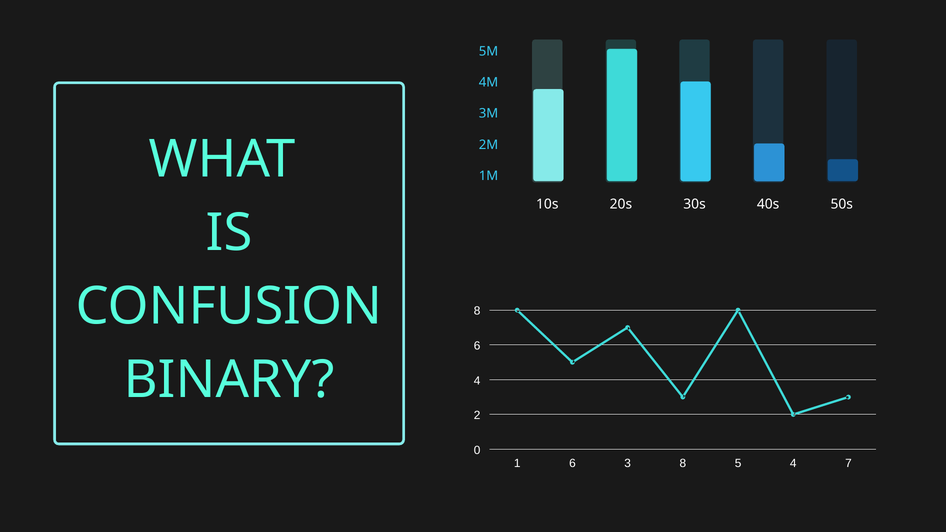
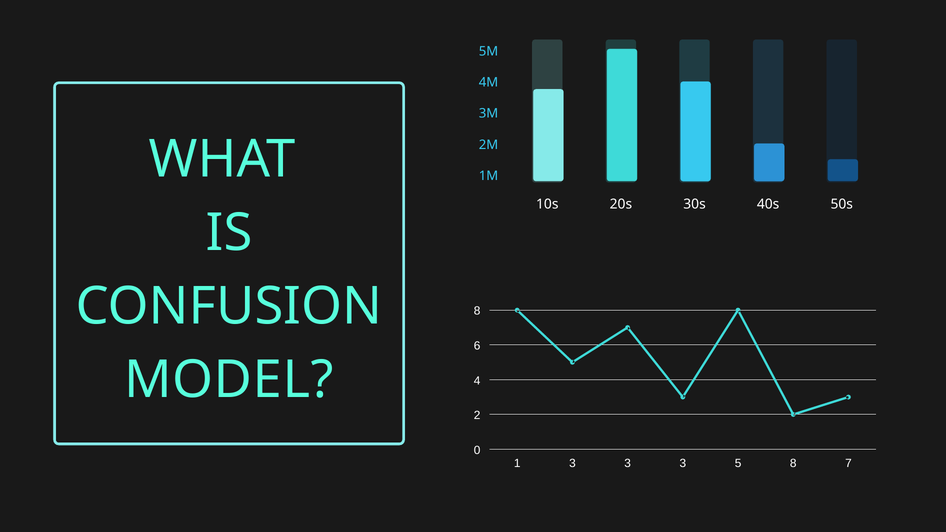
BINARY: BINARY -> MODEL (229, 380)
1 6: 6 -> 3 (572, 463)
8: 8 -> 3 (683, 463)
5 4: 4 -> 8 (793, 463)
